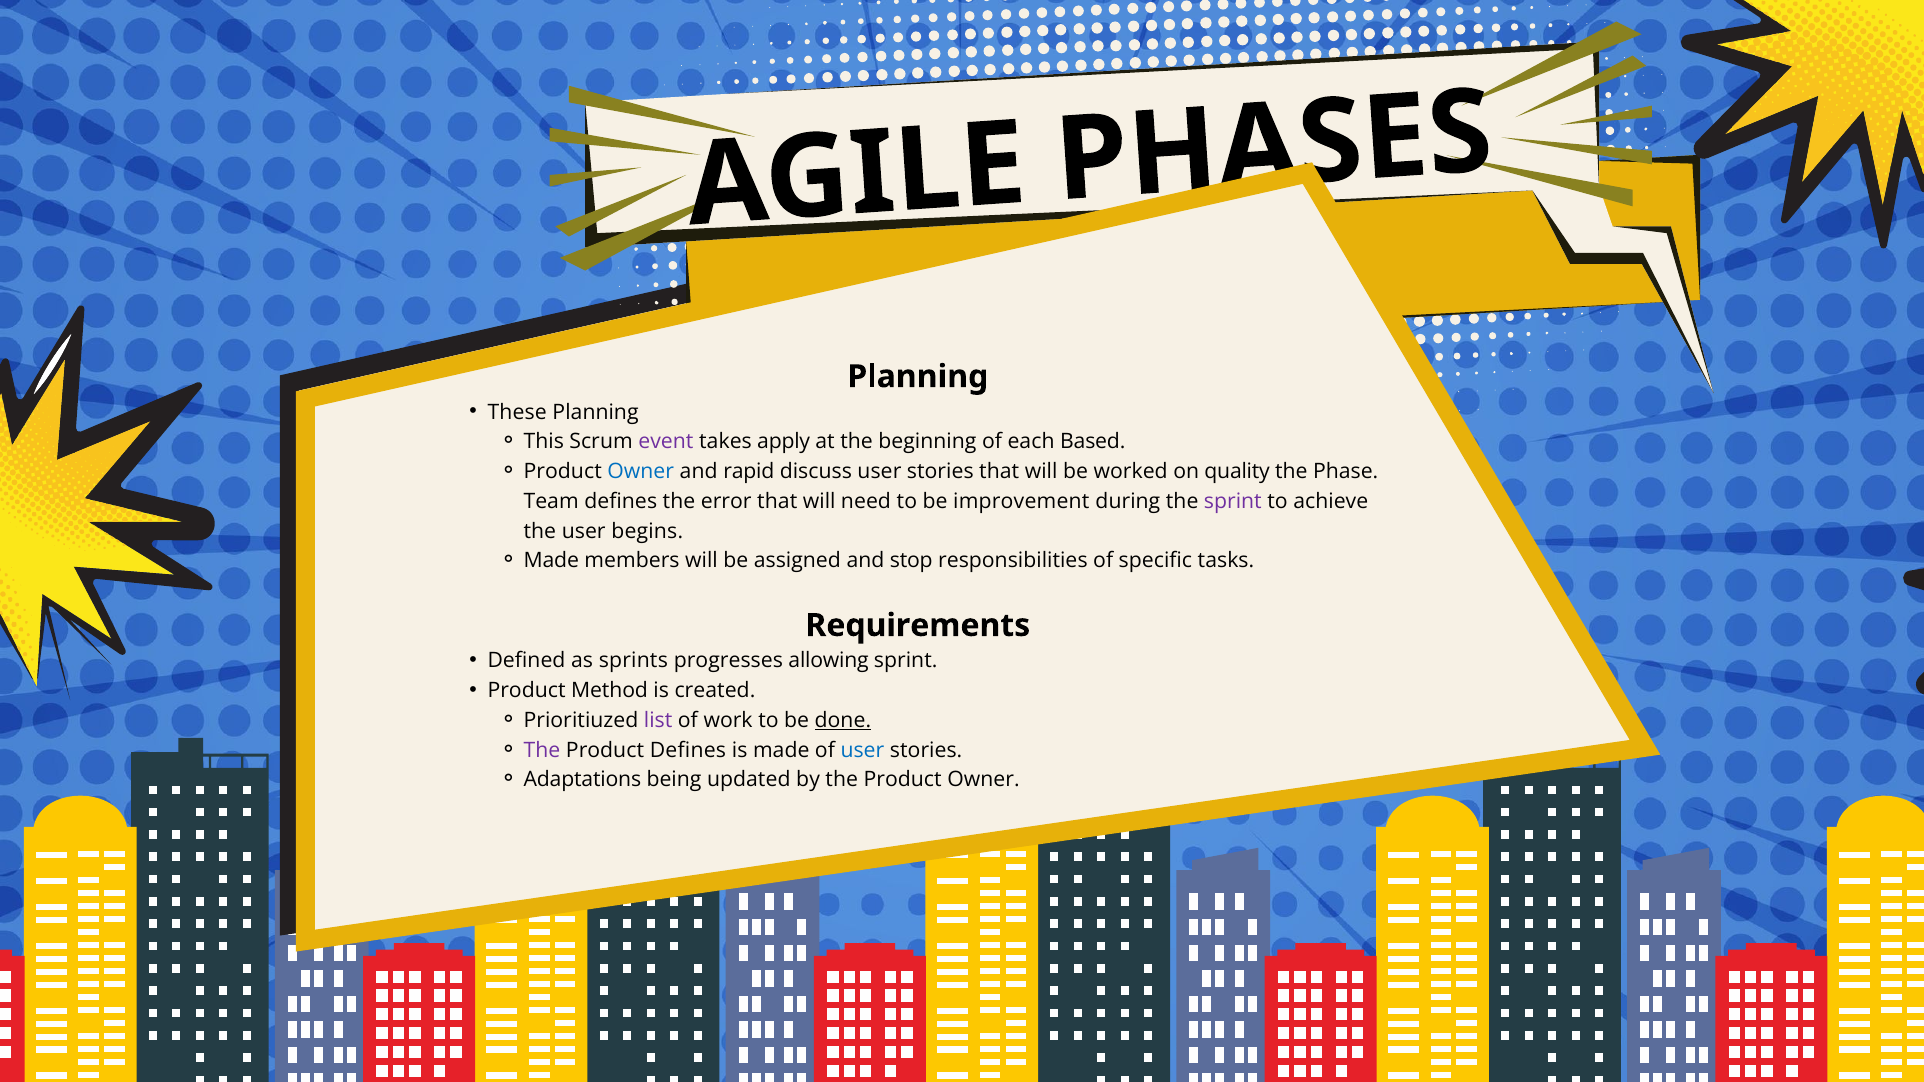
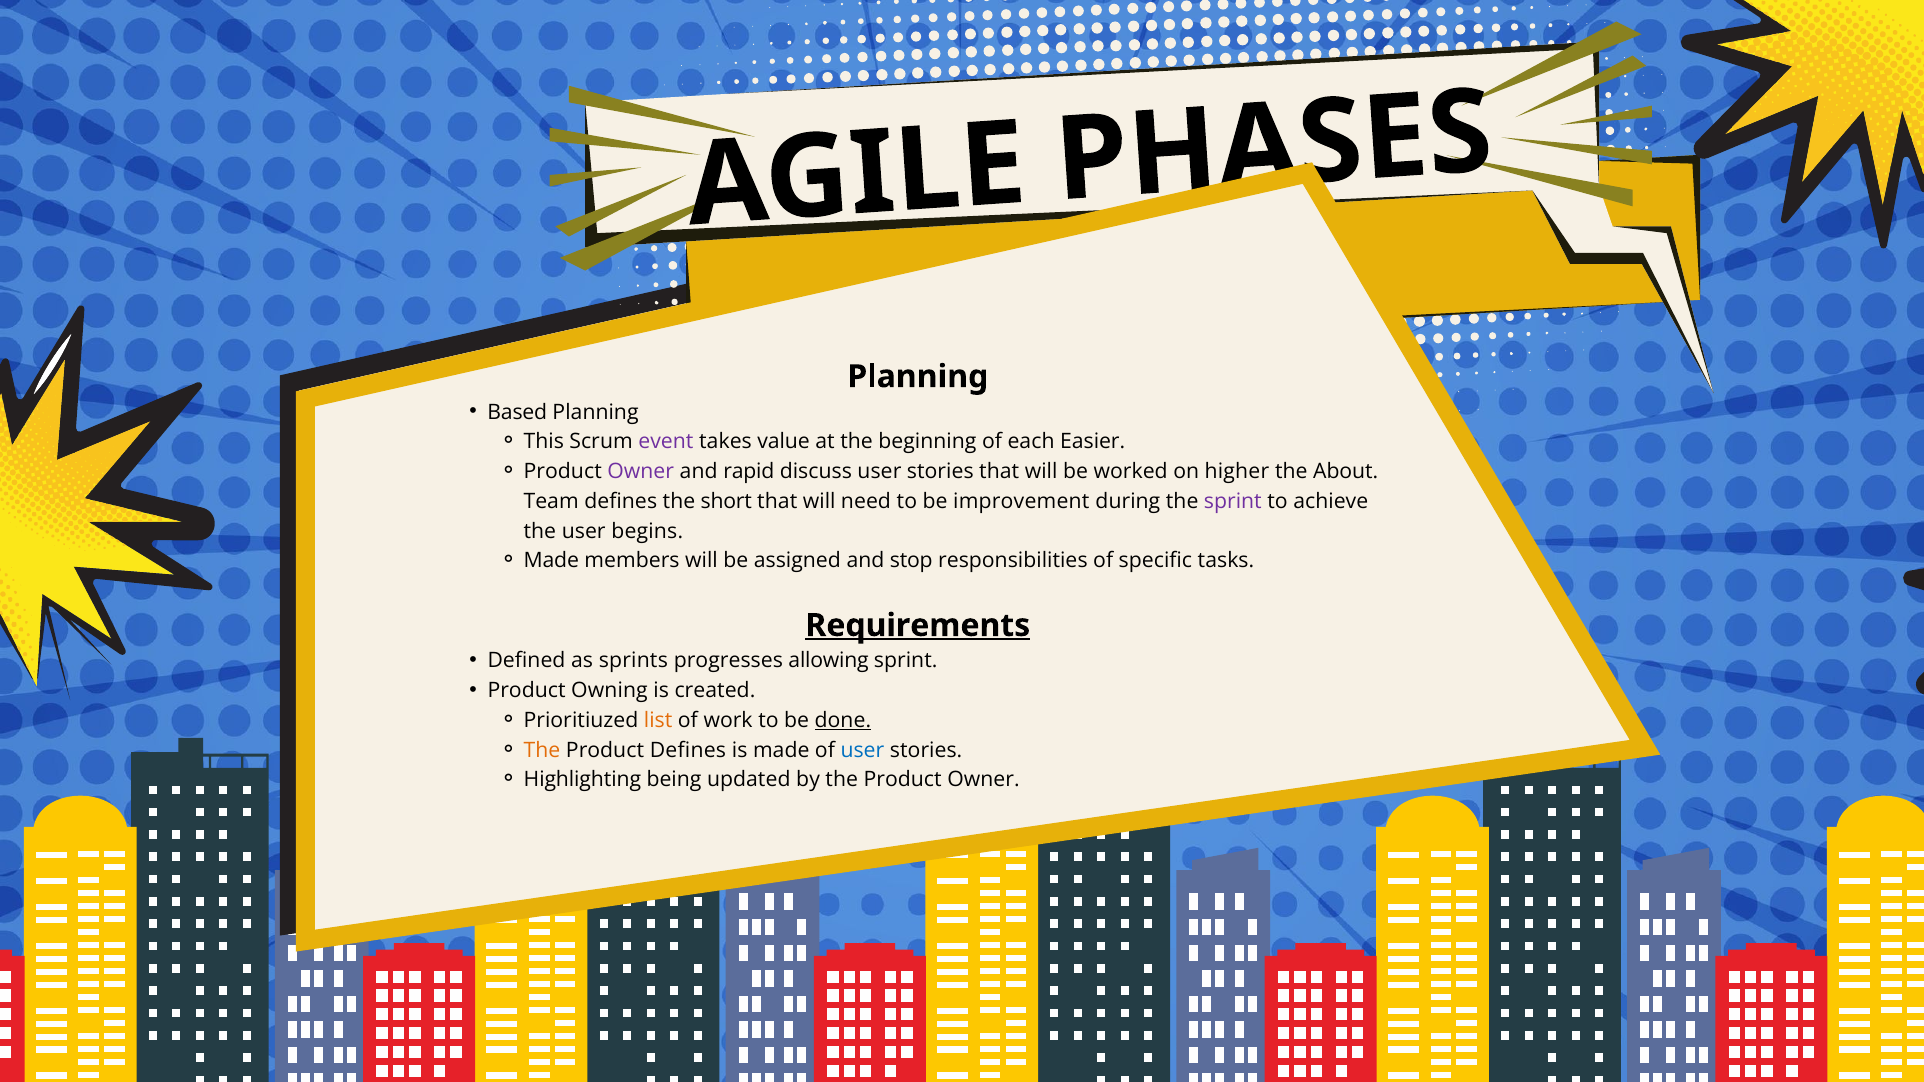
These: These -> Based (517, 412)
apply: apply -> value (784, 442)
Based: Based -> Easier (1093, 442)
Owner colour: blue -> purple (641, 472)
quality: quality -> higher (1237, 472)
Phase: Phase -> About (1346, 472)
error: error -> short (726, 501)
Requirements underline: none -> present (918, 626)
Method: Method -> Owning (609, 691)
list colour: purple -> orange (658, 721)
The colour: purple -> orange (542, 750)
Adaptations: Adaptations -> Highlighting (582, 780)
